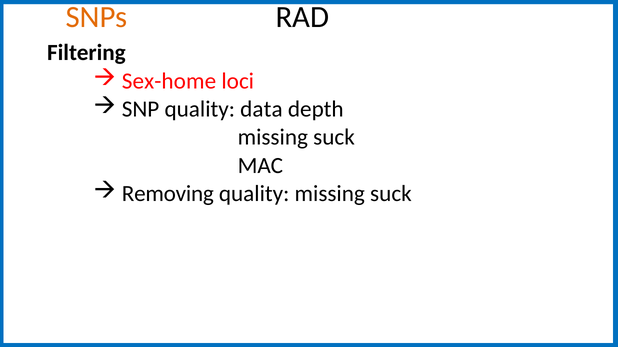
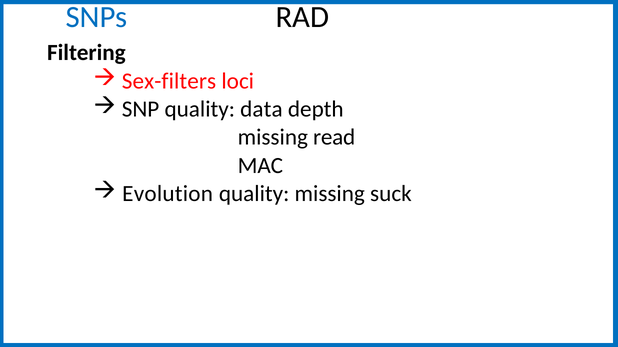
SNPs colour: orange -> blue (97, 17)
Sex-home: Sex-home -> Sex-filters (169, 81)
suck: suck -> read (334, 138)
Removing: Removing -> Evolution (168, 194)
